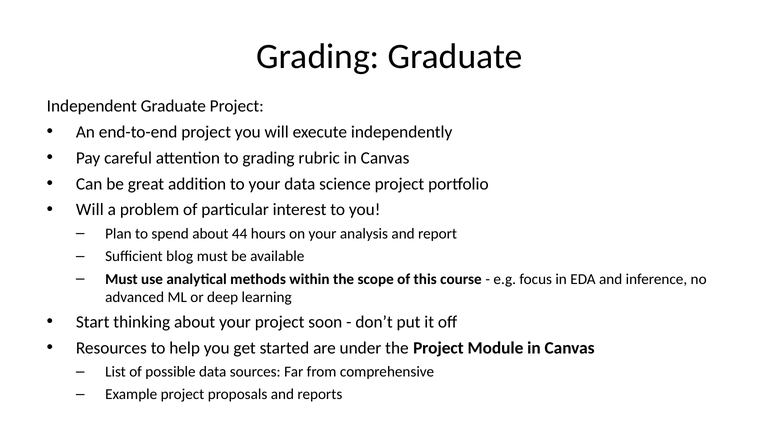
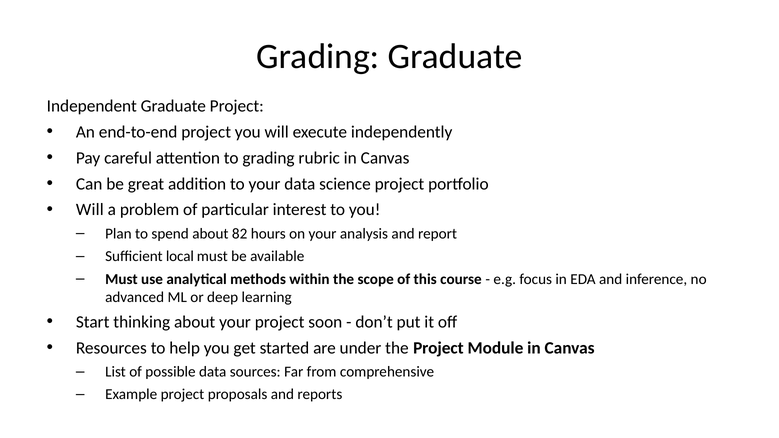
44: 44 -> 82 (240, 234)
blog: blog -> local (180, 256)
